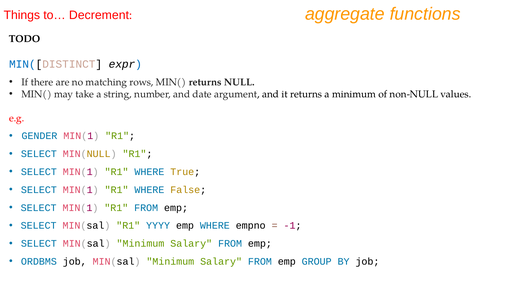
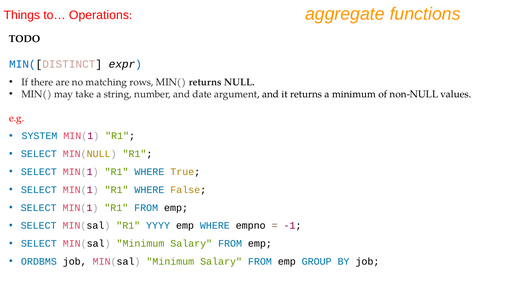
Decrement: Decrement -> Operations (99, 15)
GENDER: GENDER -> SYSTEM (39, 136)
